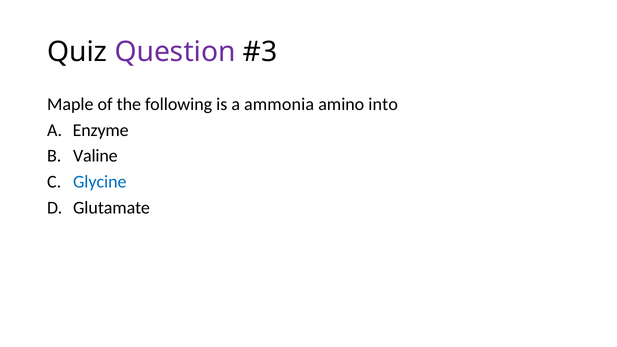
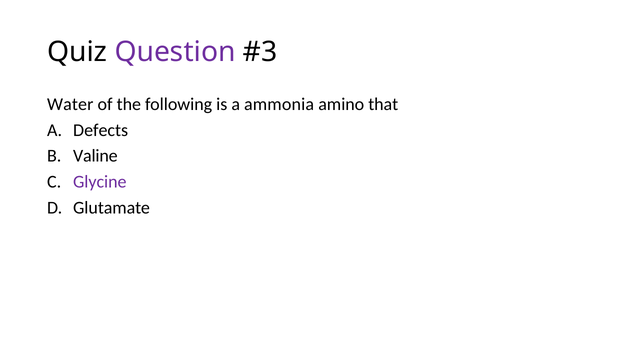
Maple: Maple -> Water (70, 104)
into: into -> that (383, 104)
Enzyme: Enzyme -> Defects (101, 130)
Glycine colour: blue -> purple (100, 182)
